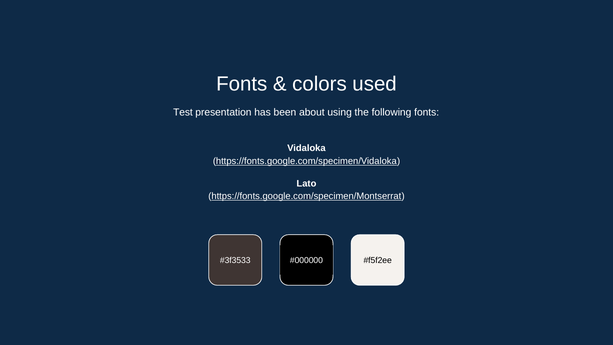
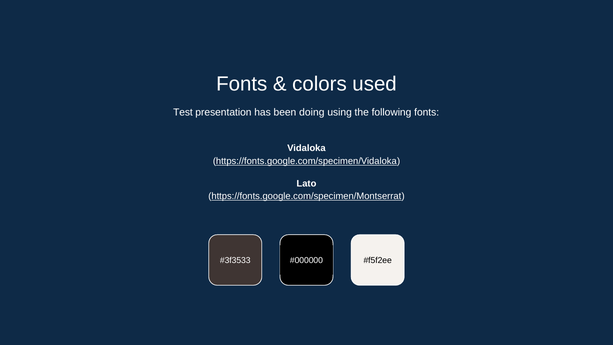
about: about -> doing (312, 113)
